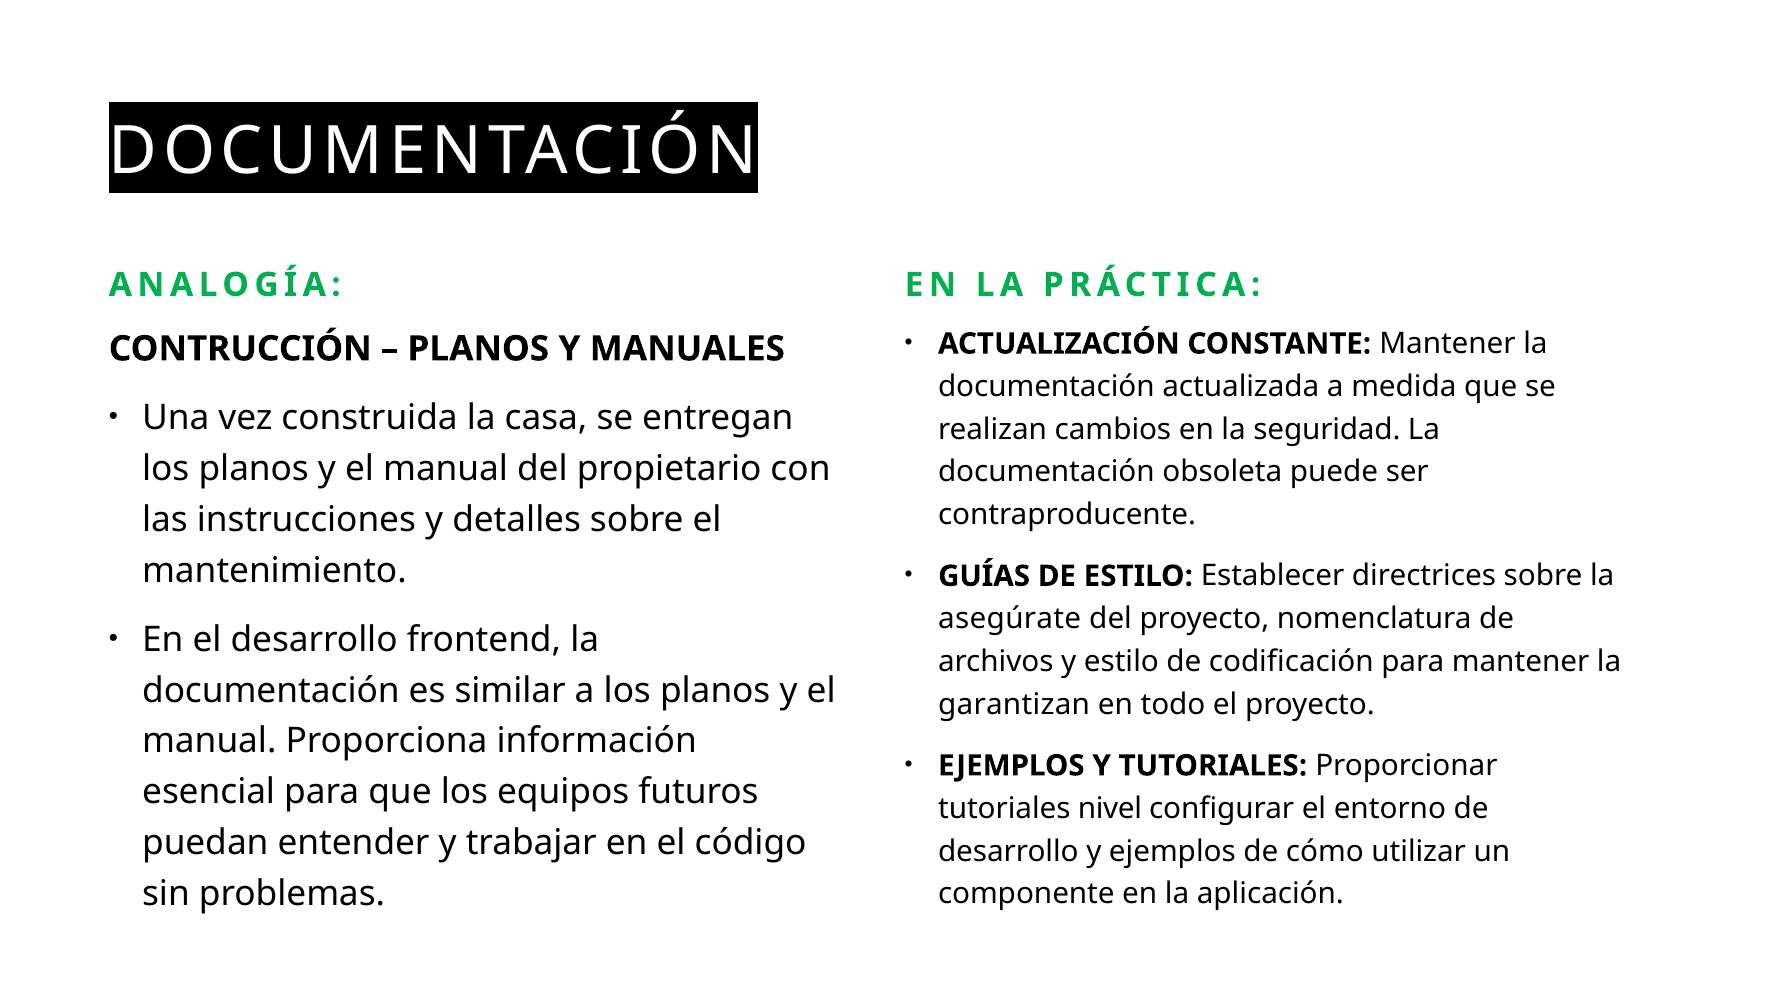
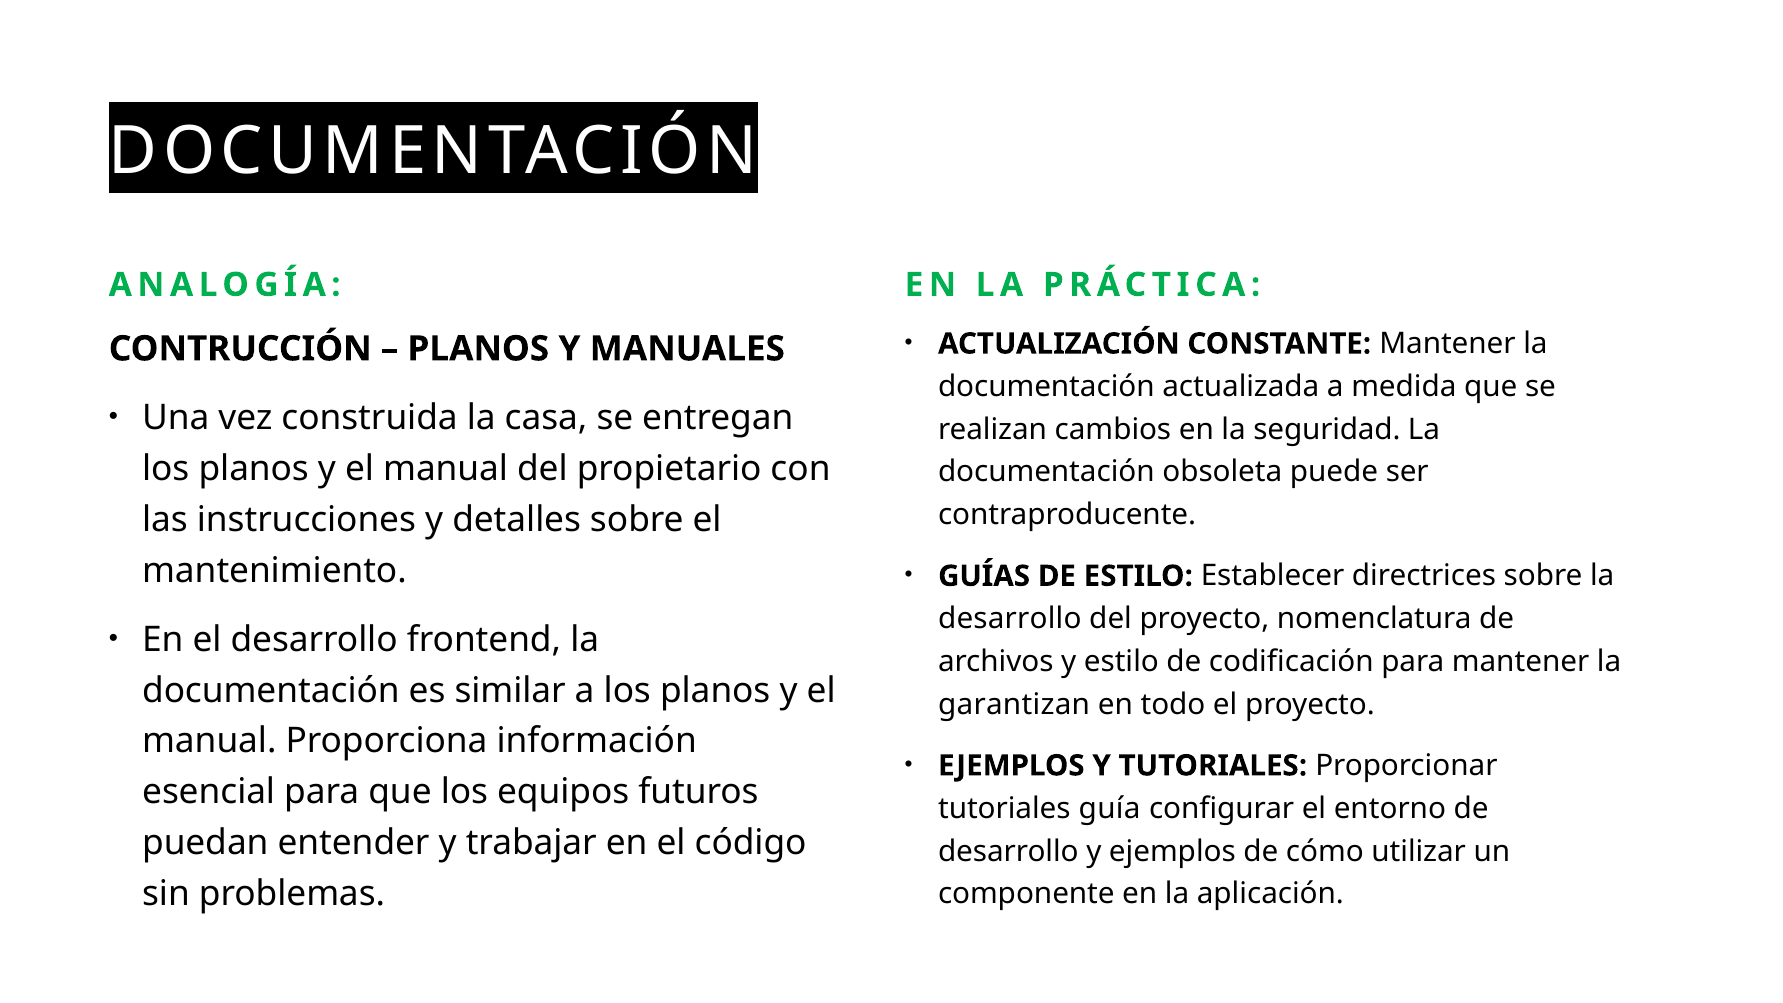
asegúrate: asegúrate -> desarrollo (1010, 619)
nivel: nivel -> guía (1110, 808)
